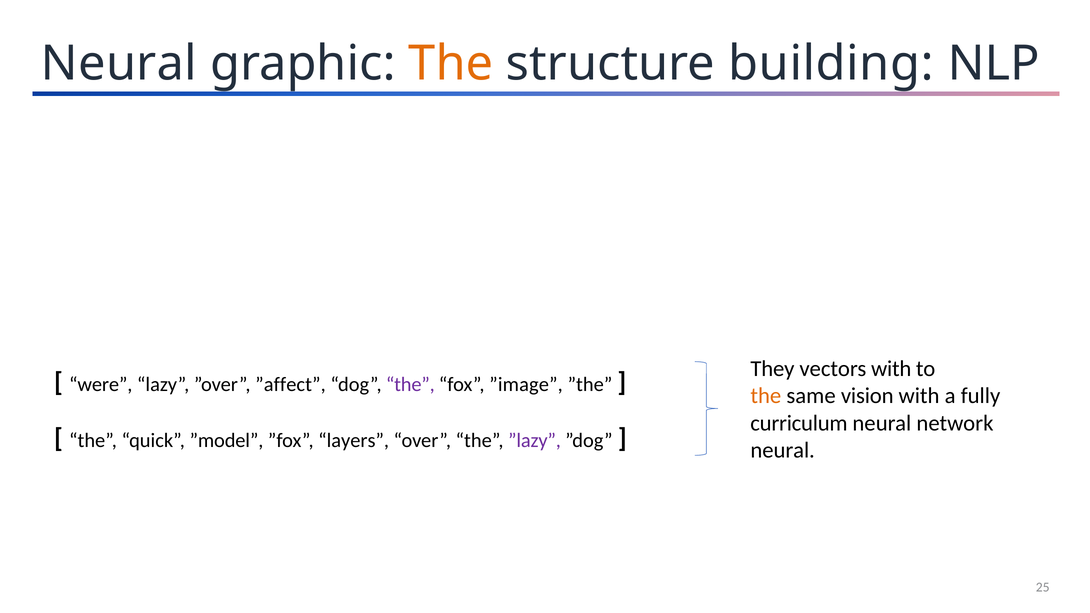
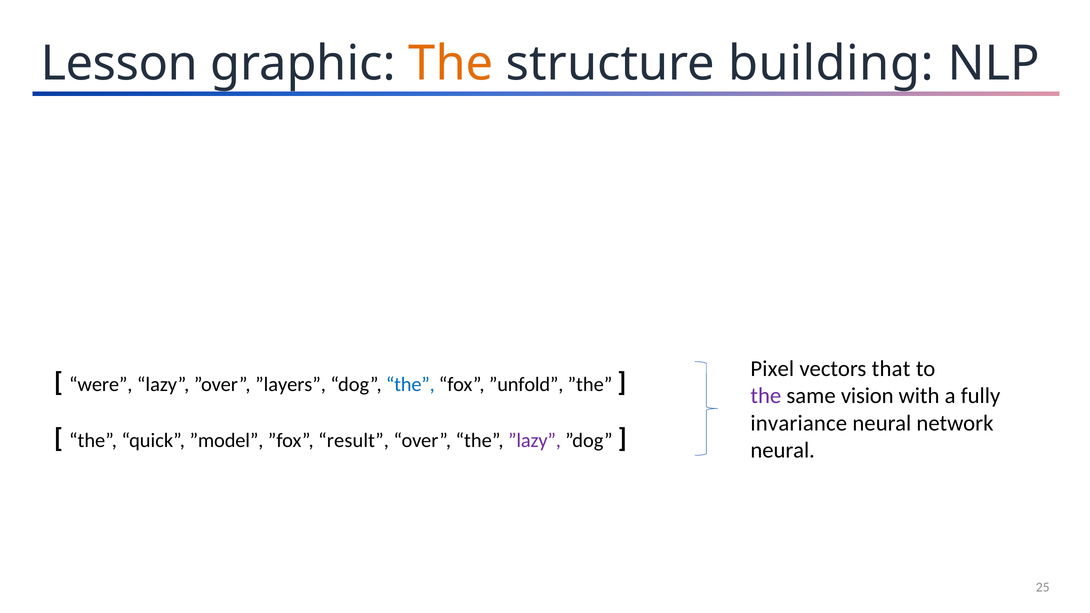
Neural: Neural -> Lesson (119, 64)
They: They -> Pixel (772, 369)
vectors with: with -> that (891, 369)
”affect: ”affect -> ”layers (291, 385)
the colour: purple -> blue (410, 385)
”image: ”image -> ”unfold (526, 385)
the colour: orange -> purple (766, 396)
curriculum: curriculum -> invariance (799, 423)
layers: layers -> result (354, 441)
